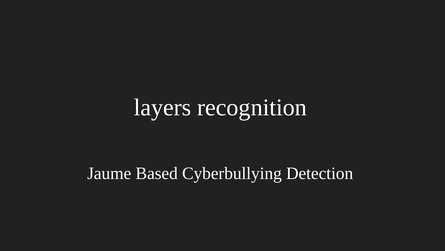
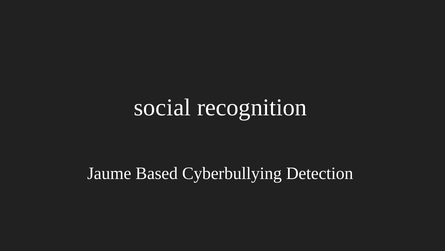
layers: layers -> social (162, 107)
